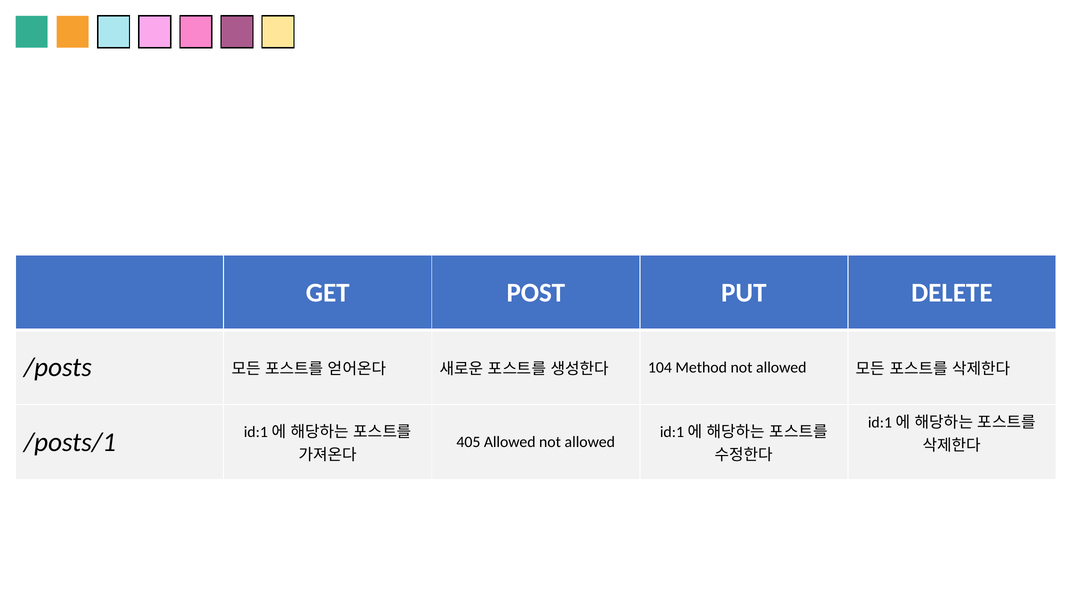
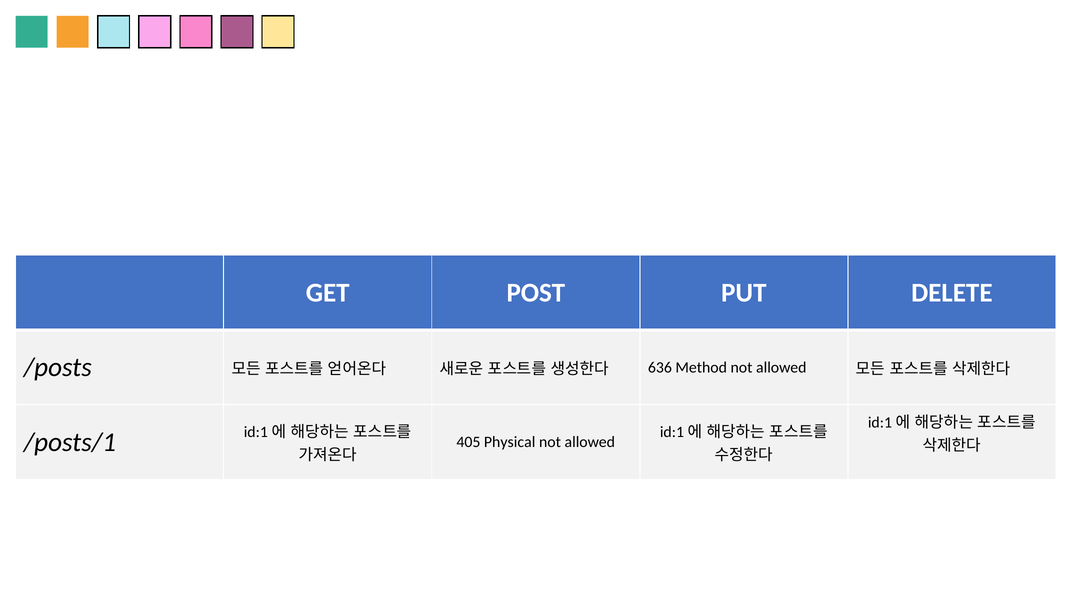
104: 104 -> 636 (660, 368)
405 Allowed: Allowed -> Physical (510, 442)
